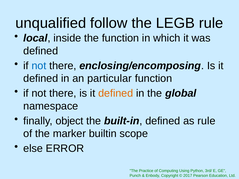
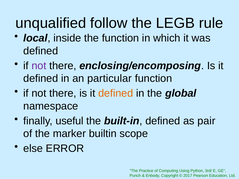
not colour: blue -> purple (39, 66)
object: object -> useful (69, 121)
as rule: rule -> pair (206, 121)
